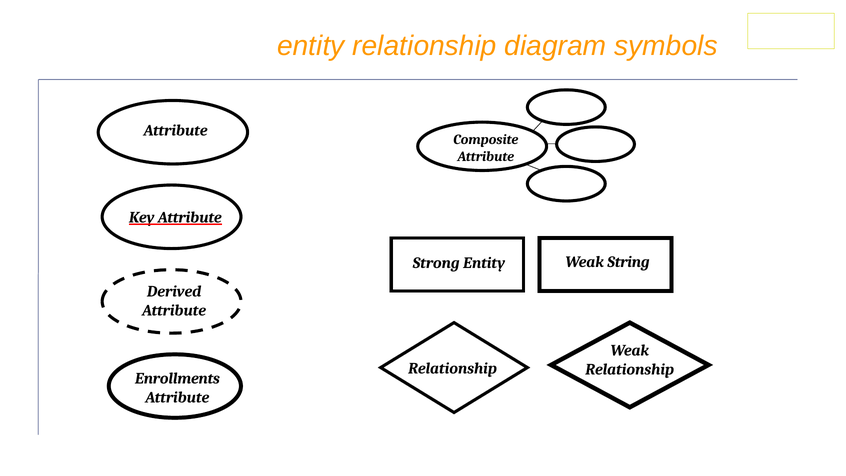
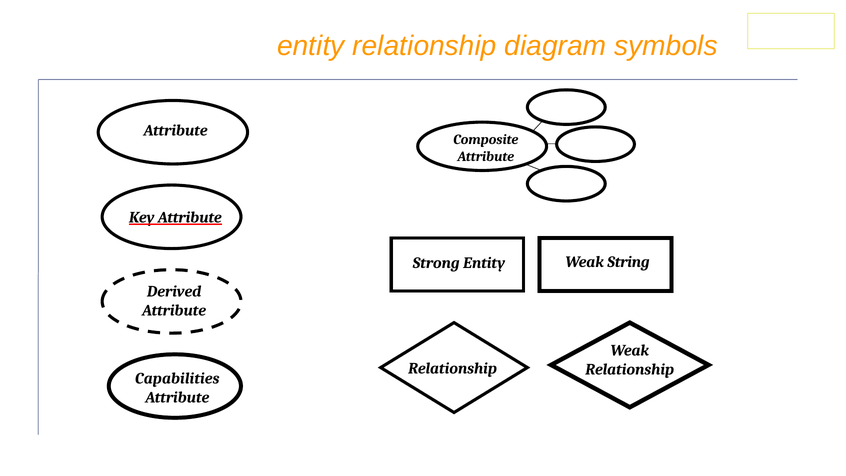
Enrollments: Enrollments -> Capabilities (177, 378)
